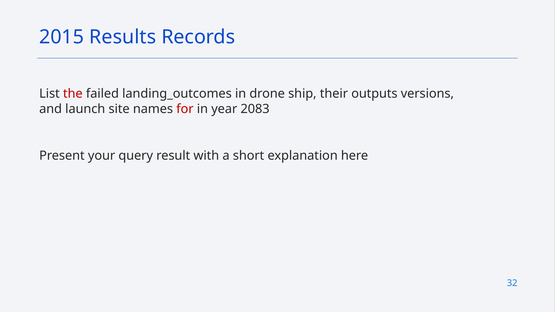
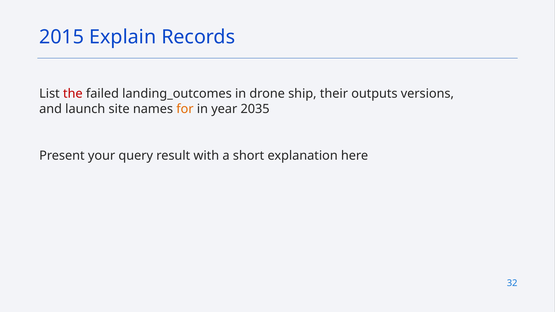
Results: Results -> Explain (123, 37)
for colour: red -> orange (185, 109)
2083: 2083 -> 2035 (255, 109)
